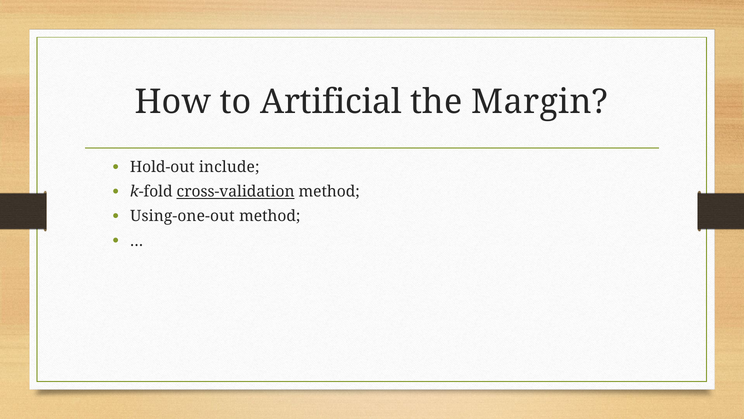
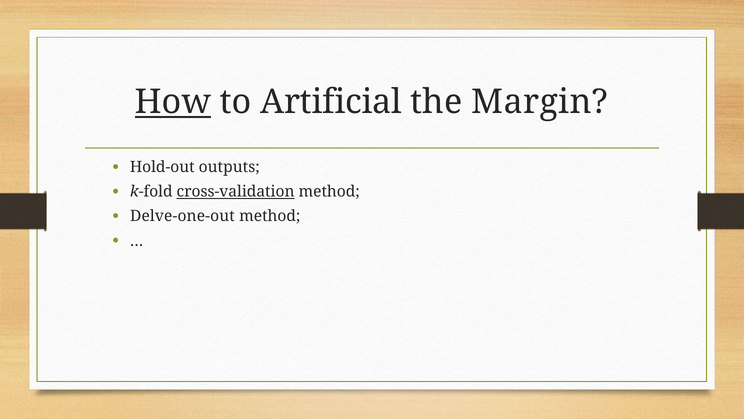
How underline: none -> present (173, 102)
include: include -> outputs (229, 167)
Using-one-out: Using-one-out -> Delve-one-out (182, 216)
